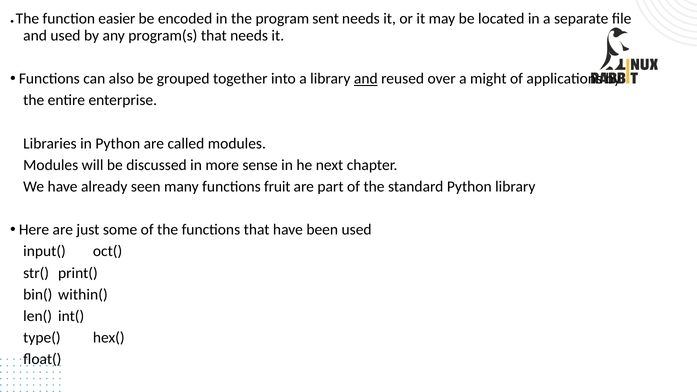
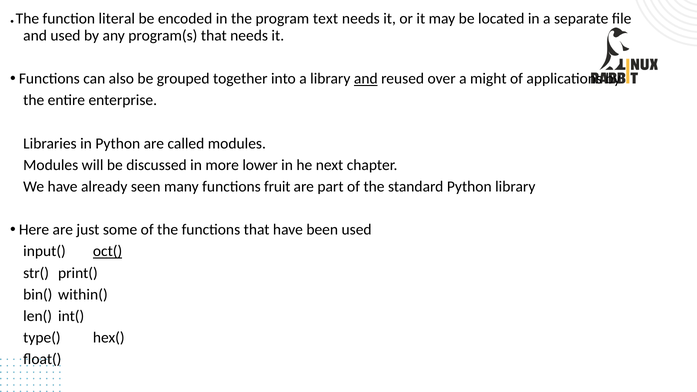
easier: easier -> literal (117, 19)
sent: sent -> text (326, 19)
sense: sense -> lower (260, 165)
oct( underline: none -> present (108, 251)
